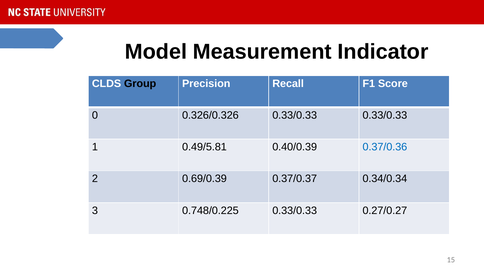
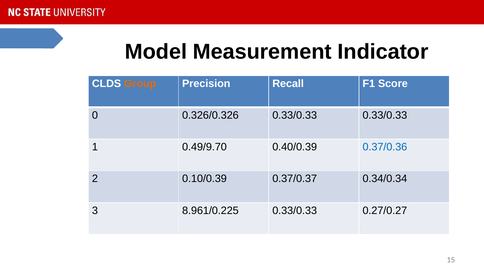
Group colour: black -> orange (140, 84)
0.49/5.81: 0.49/5.81 -> 0.49/9.70 (204, 147)
0.69/0.39: 0.69/0.39 -> 0.10/0.39 (204, 179)
0.748/0.225: 0.748/0.225 -> 8.961/0.225 (210, 211)
